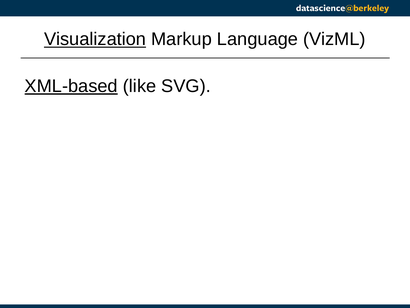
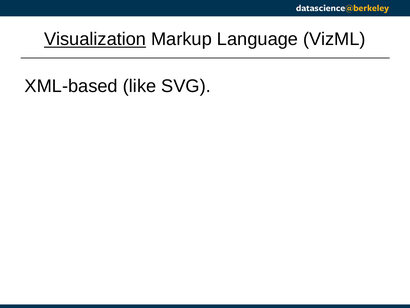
XML-based underline: present -> none (71, 86)
